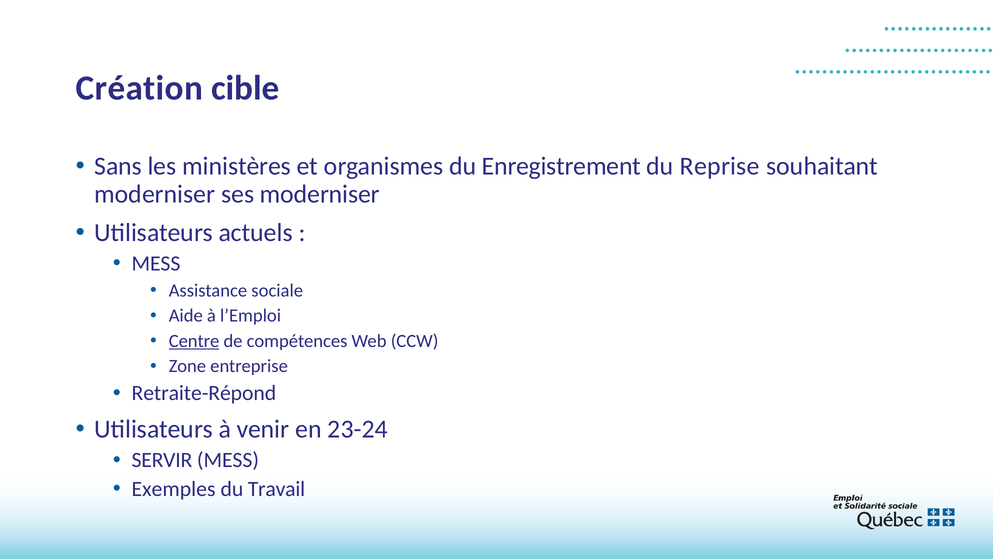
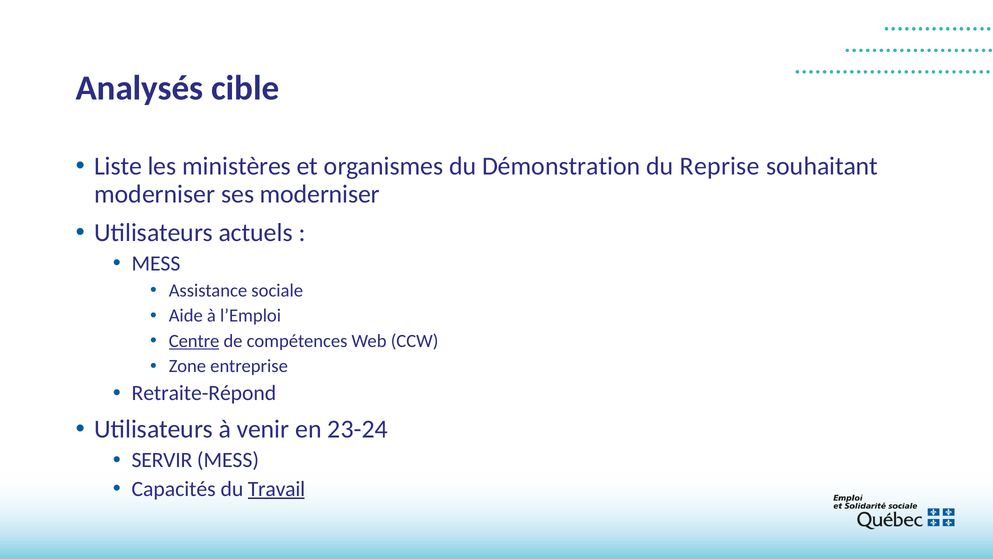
Création: Création -> Analysés (140, 88)
Sans: Sans -> Liste (118, 166)
Enregistrement: Enregistrement -> Démonstration (561, 166)
Exemples: Exemples -> Capacités (174, 488)
Travail underline: none -> present (276, 488)
